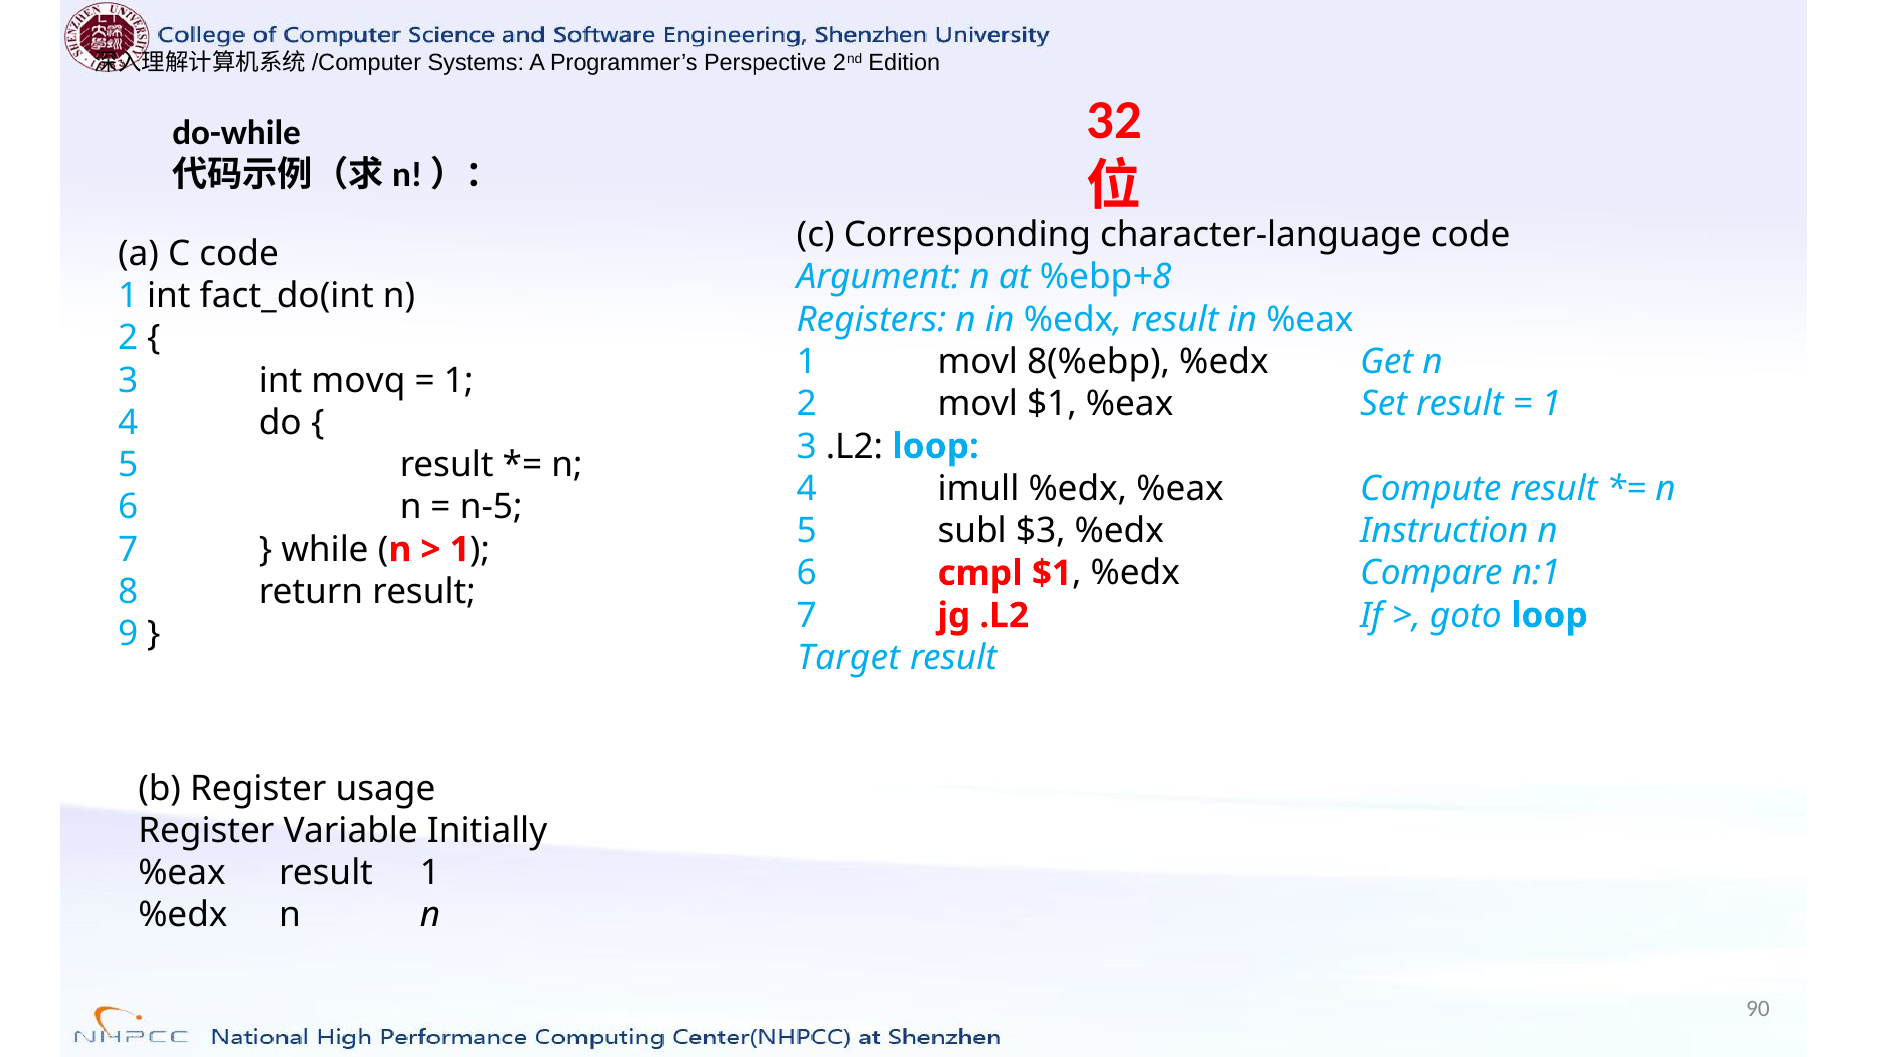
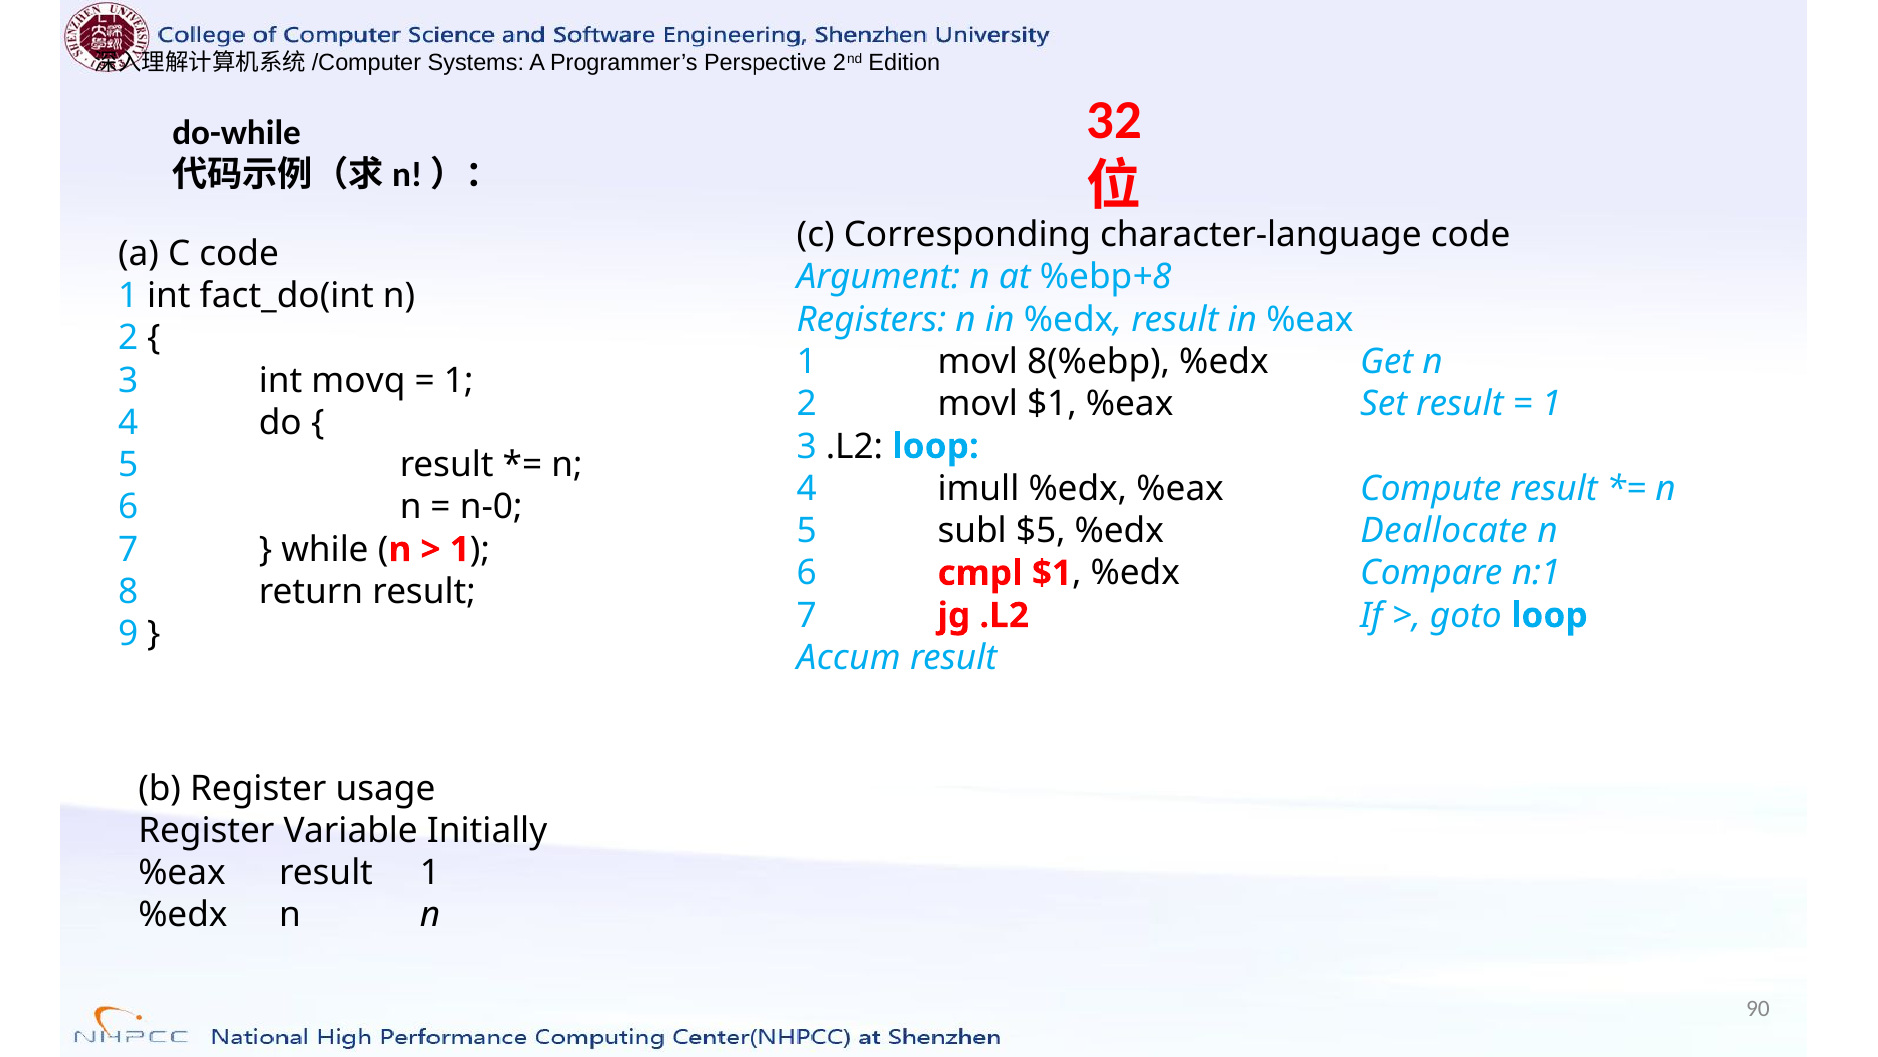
n-5: n-5 -> n-0 (491, 507)
$3: $3 -> $5 (1041, 531)
Instruction: Instruction -> Deallocate (1444, 531)
Target: Target -> Accum (849, 657)
